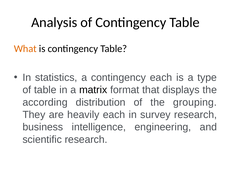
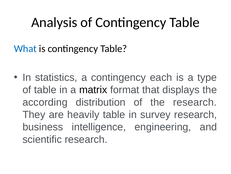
What colour: orange -> blue (25, 48)
the grouping: grouping -> research (195, 102)
heavily each: each -> table (114, 114)
